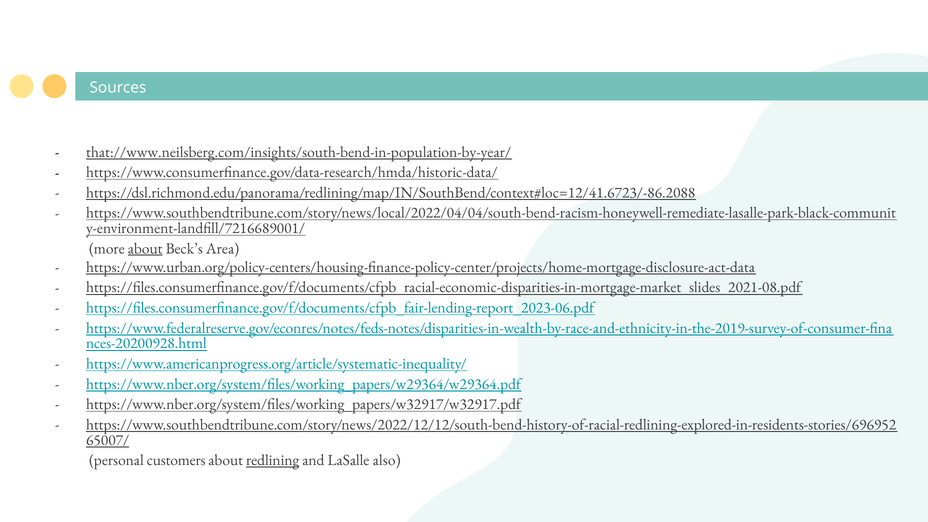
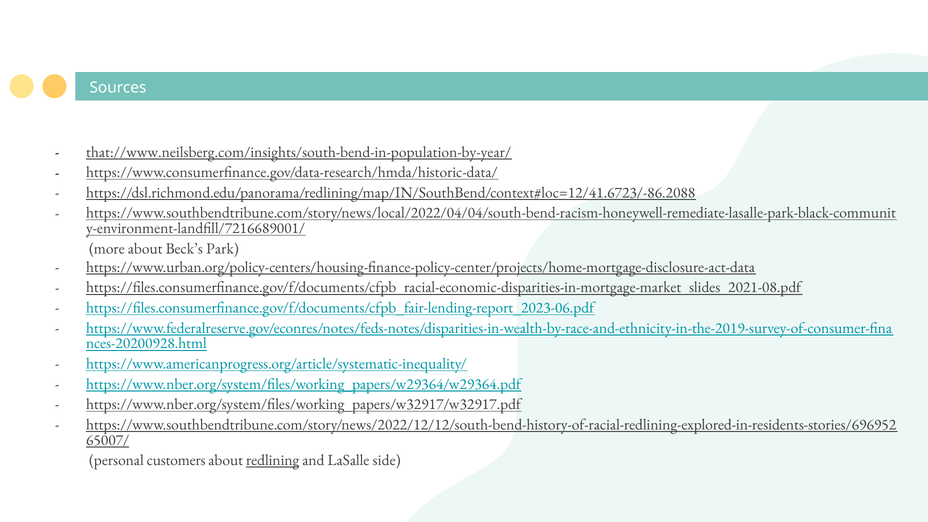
about underline: present -> none (145, 249)
Area: Area -> Park (222, 249)
also: also -> side (387, 460)
